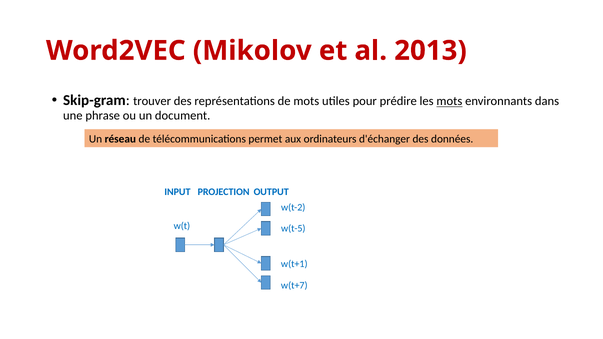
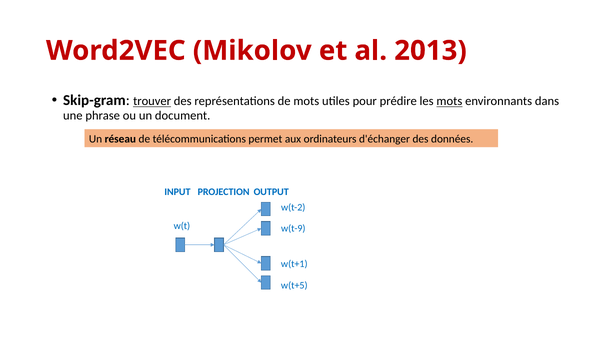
trouver underline: none -> present (152, 101)
w(t-5: w(t-5 -> w(t-9 (293, 228)
w(t+7: w(t+7 -> w(t+5 (294, 286)
